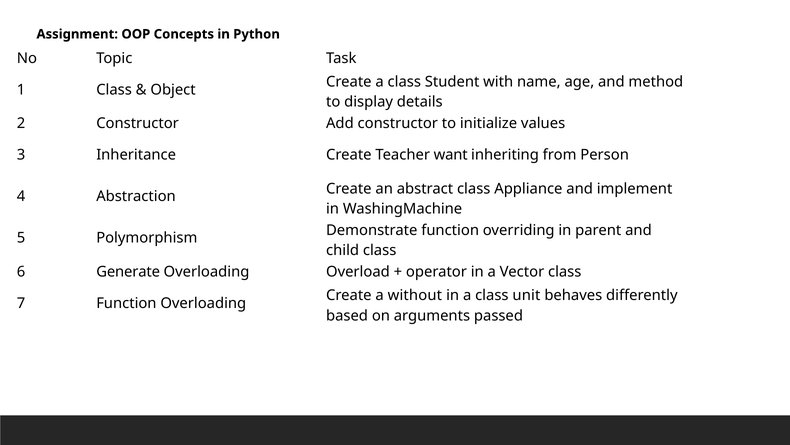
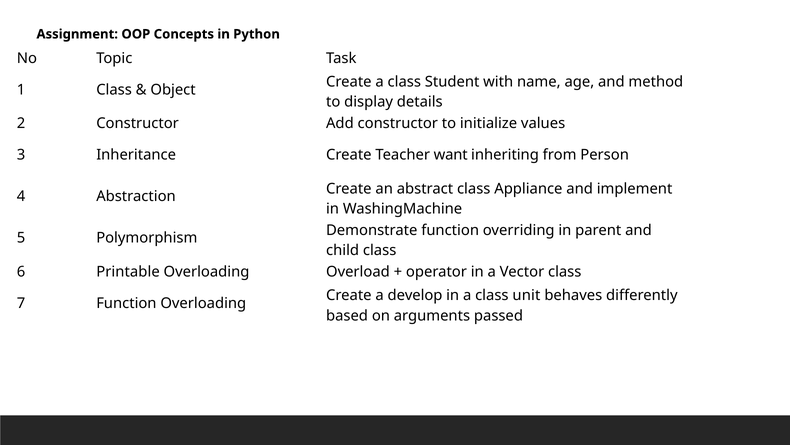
Generate: Generate -> Printable (128, 271)
without: without -> develop (415, 295)
